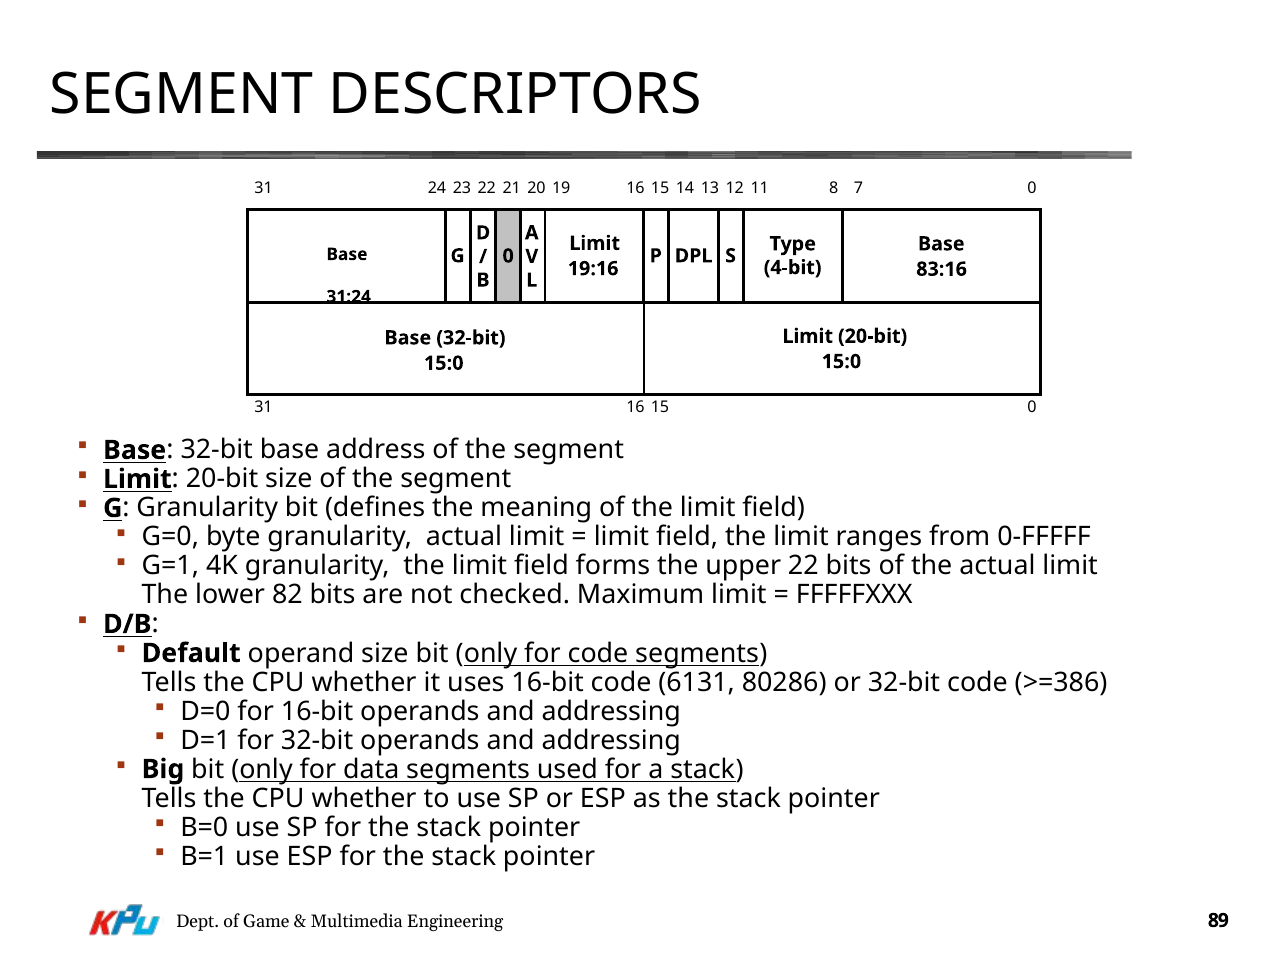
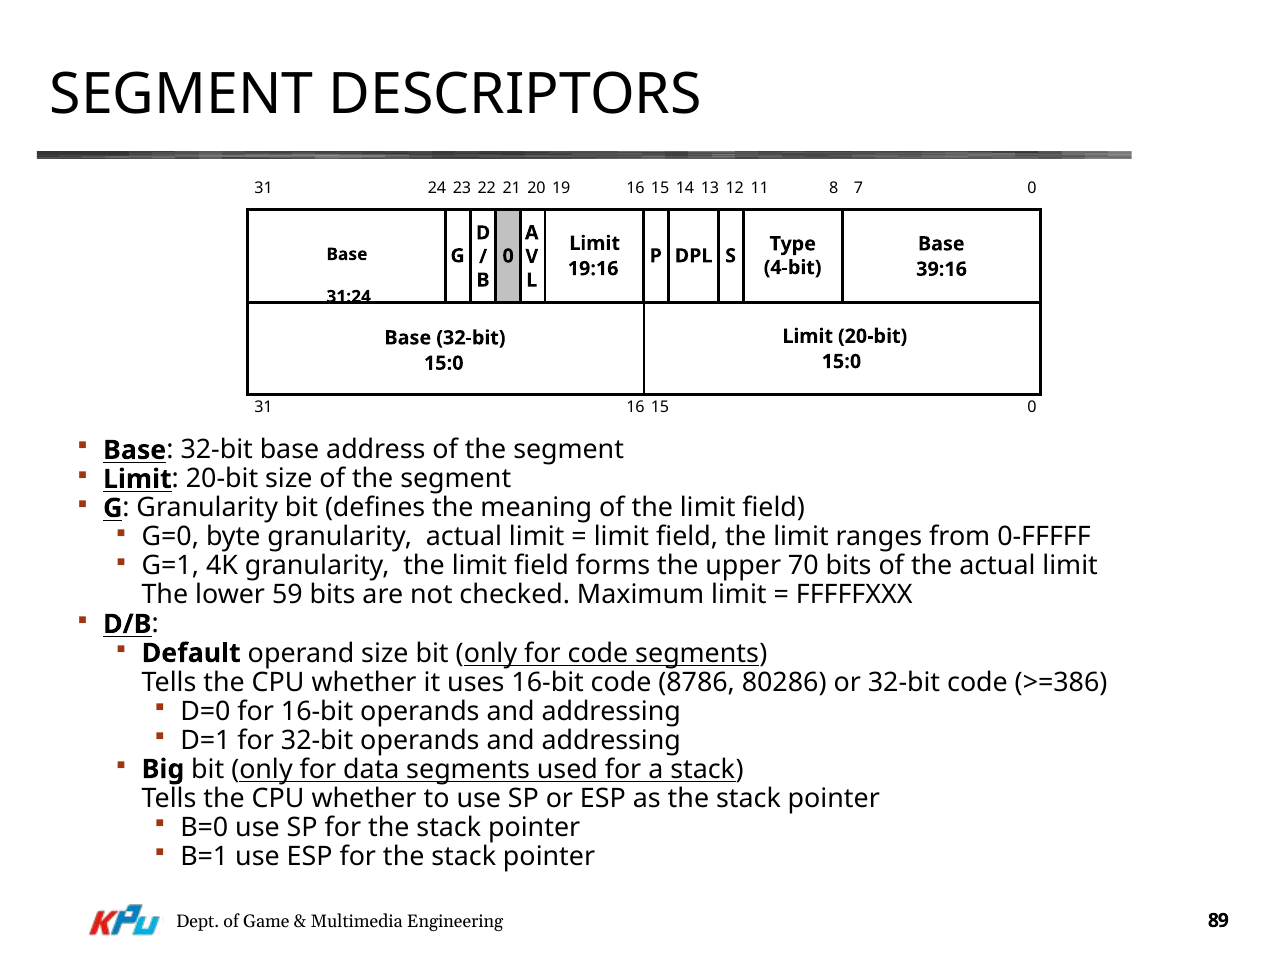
83:16: 83:16 -> 39:16 (942, 269)
upper 22: 22 -> 70 (803, 566)
82: 82 -> 59 (287, 595)
6131: 6131 -> 8786 (697, 682)
